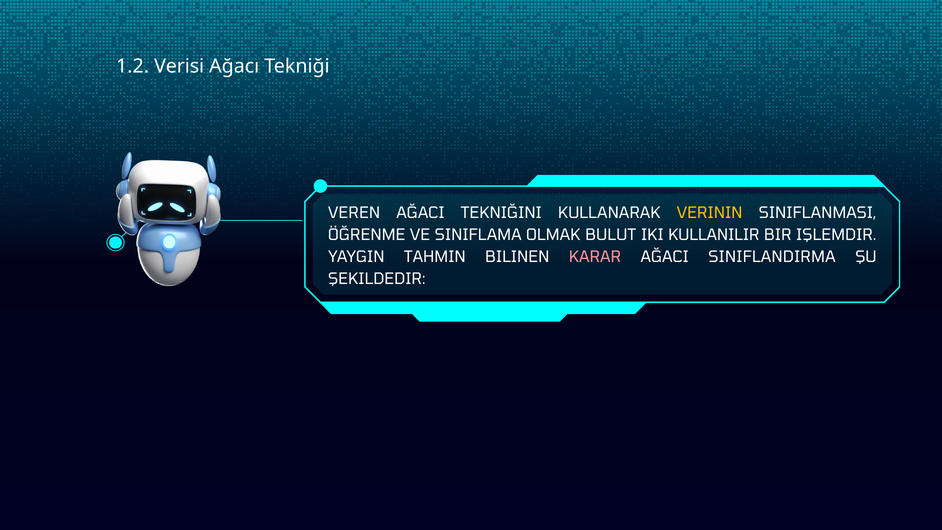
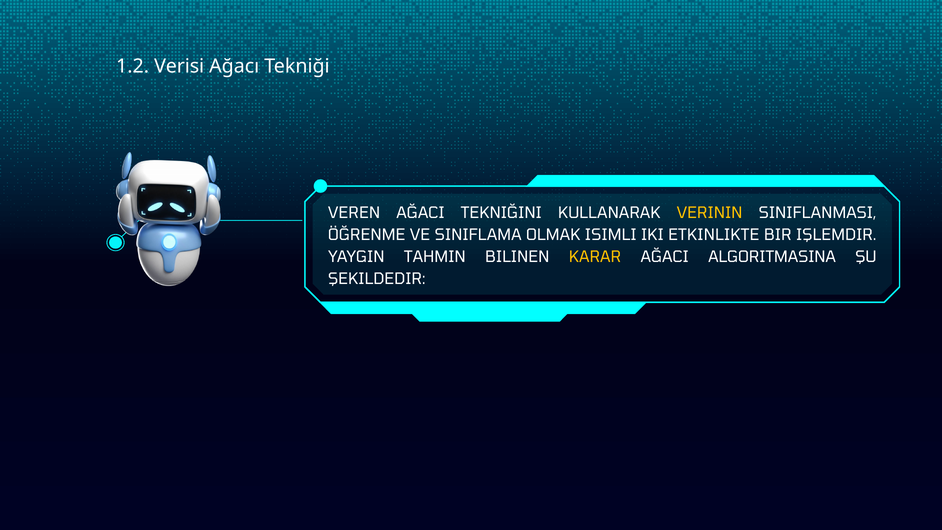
BULUT: BULUT -> ISIMLI (611, 235)
KULLANILIR: KULLANILIR -> ETKINLIKTE (714, 235)
KARAR colour: pink -> yellow (595, 257)
SINIFLANDIRMA: SINIFLANDIRMA -> ALGORITMASINA (772, 257)
